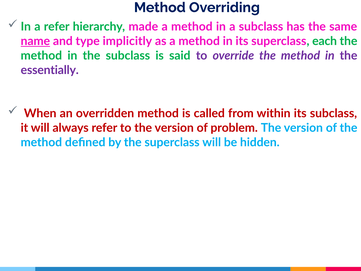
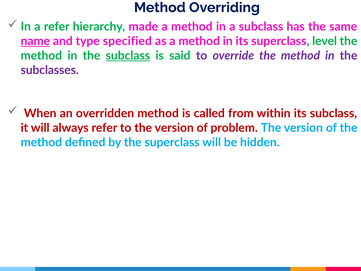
implicitly: implicitly -> specified (127, 41)
each: each -> level (325, 41)
subclass underline: none -> present (128, 56)
essentially: essentially -> subclasses (50, 70)
